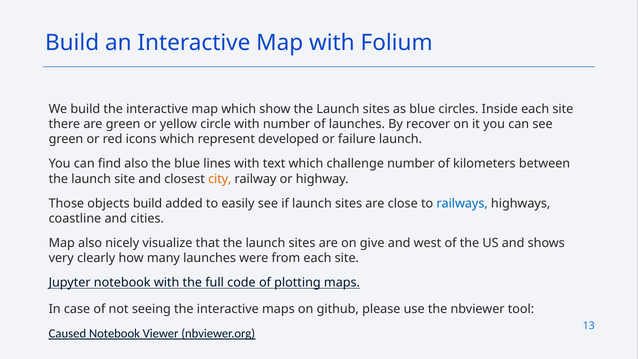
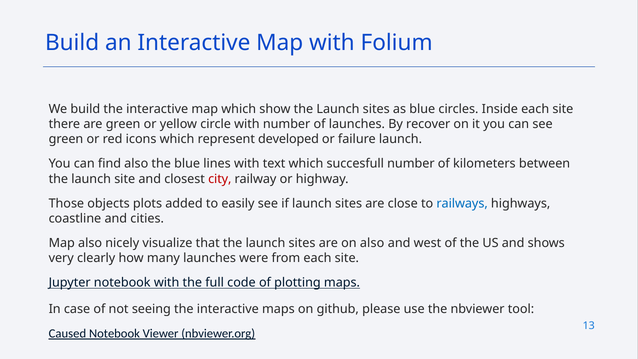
challenge: challenge -> succesfull (355, 164)
city colour: orange -> red (220, 179)
objects build: build -> plots (148, 203)
on give: give -> also (372, 243)
